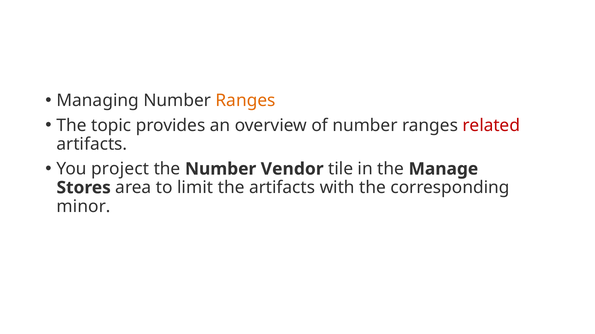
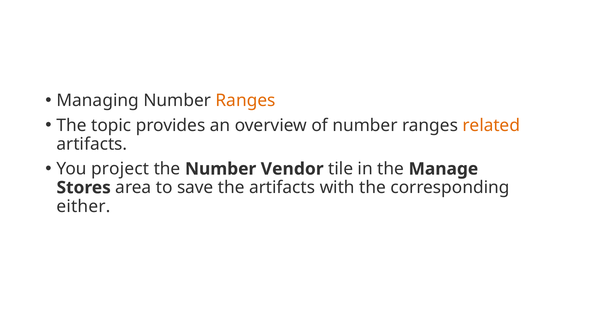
related colour: red -> orange (491, 126)
limit: limit -> save (195, 188)
minor: minor -> either (84, 207)
